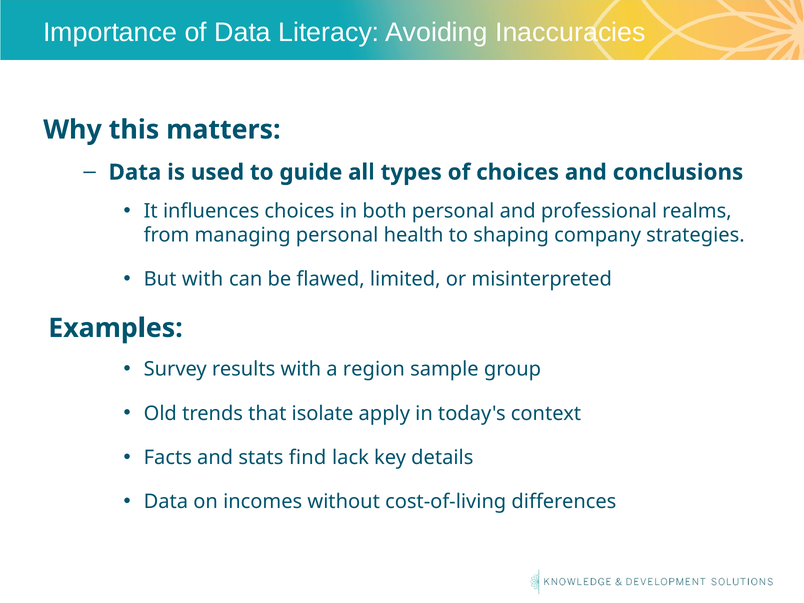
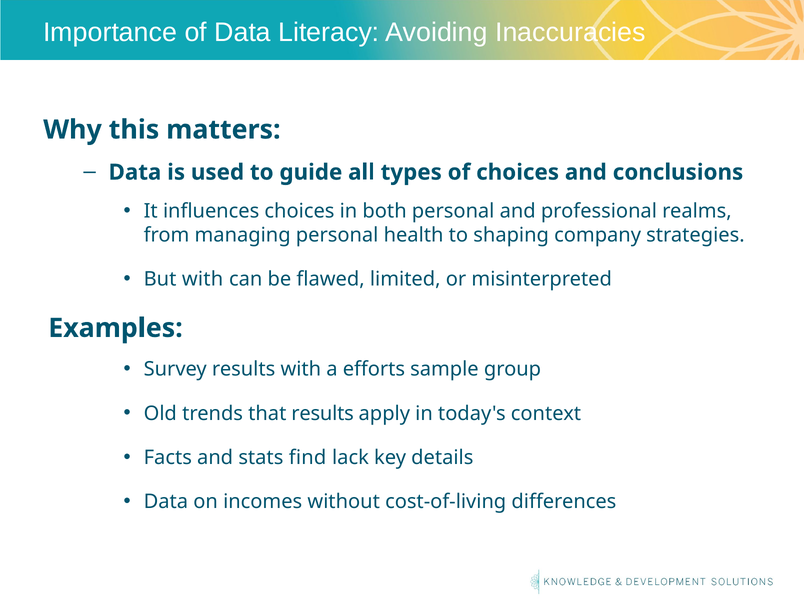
region: region -> efforts (374, 369)
that isolate: isolate -> results (323, 413)
